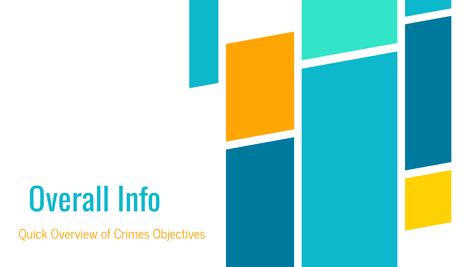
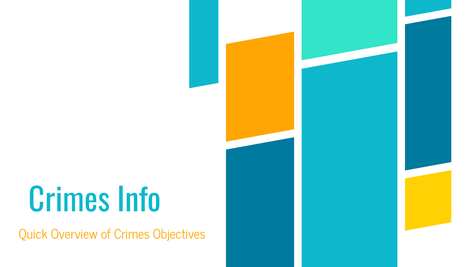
Overall: Overall -> Crimes (69, 201)
